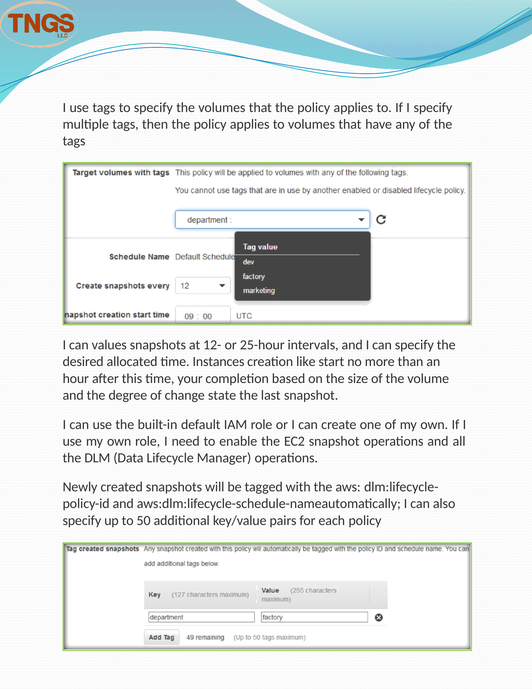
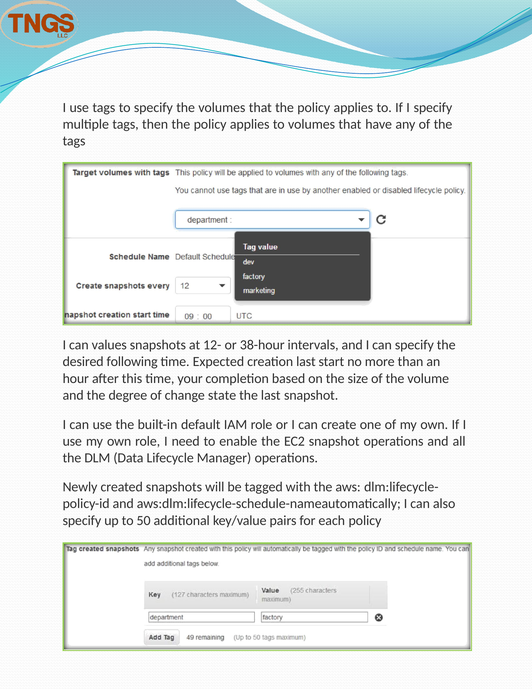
25-hour: 25-hour -> 38-hour (262, 345)
allocated: allocated -> following (132, 361)
Instances: Instances -> Expected (218, 361)
creation like: like -> last (306, 361)
